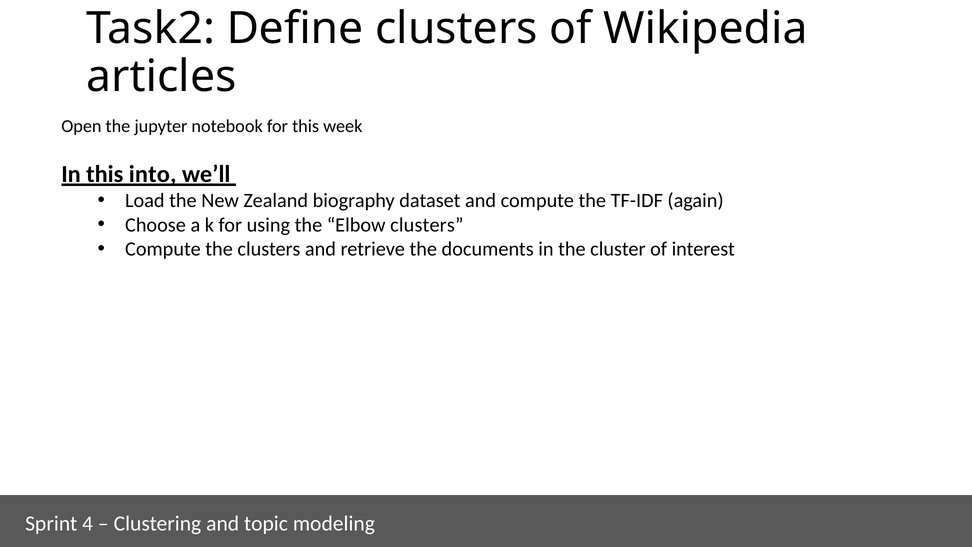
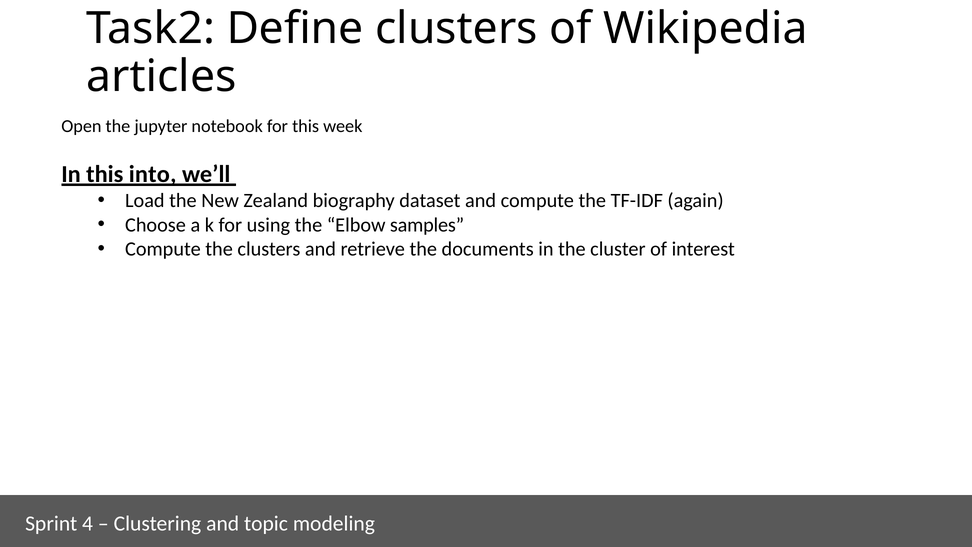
Elbow clusters: clusters -> samples (427, 225)
